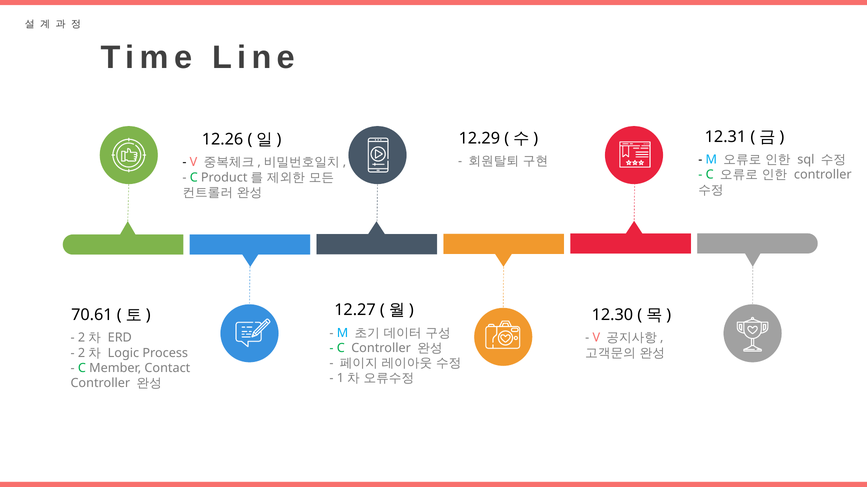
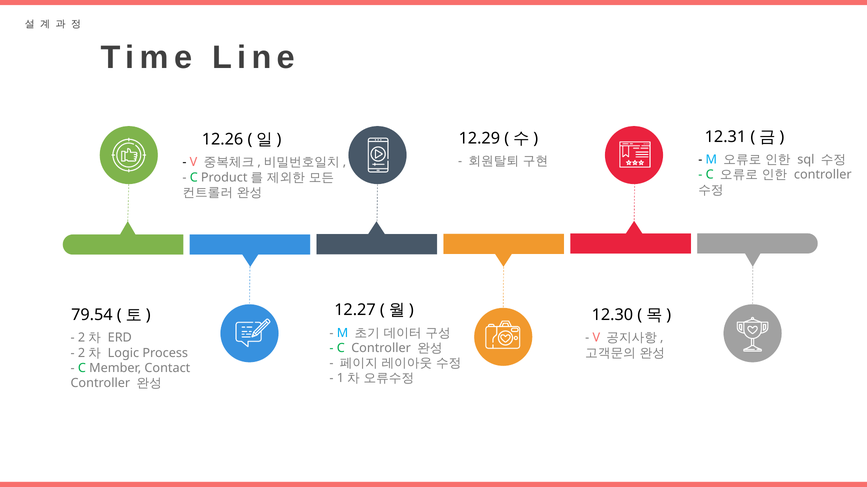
70.61: 70.61 -> 79.54 (92, 315)
